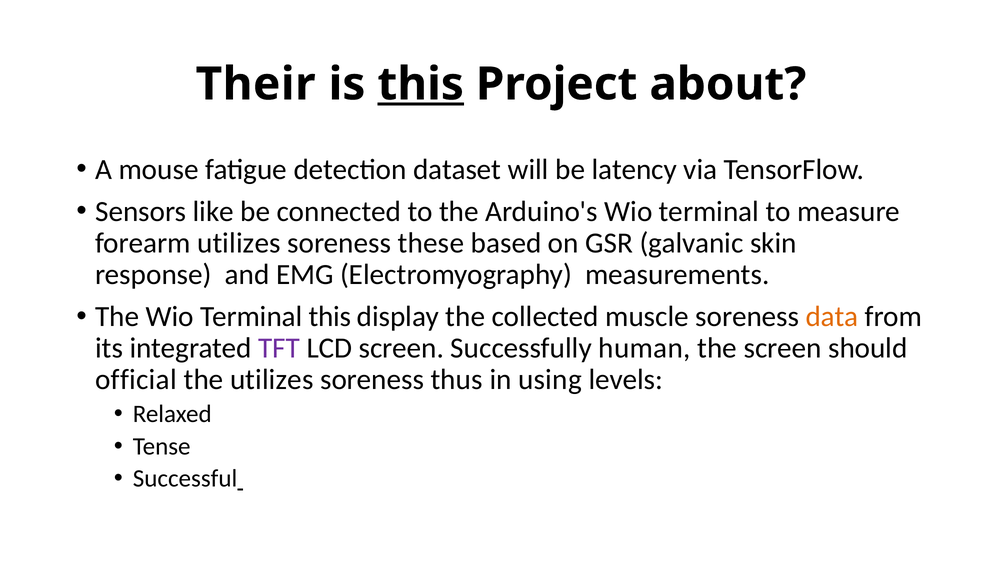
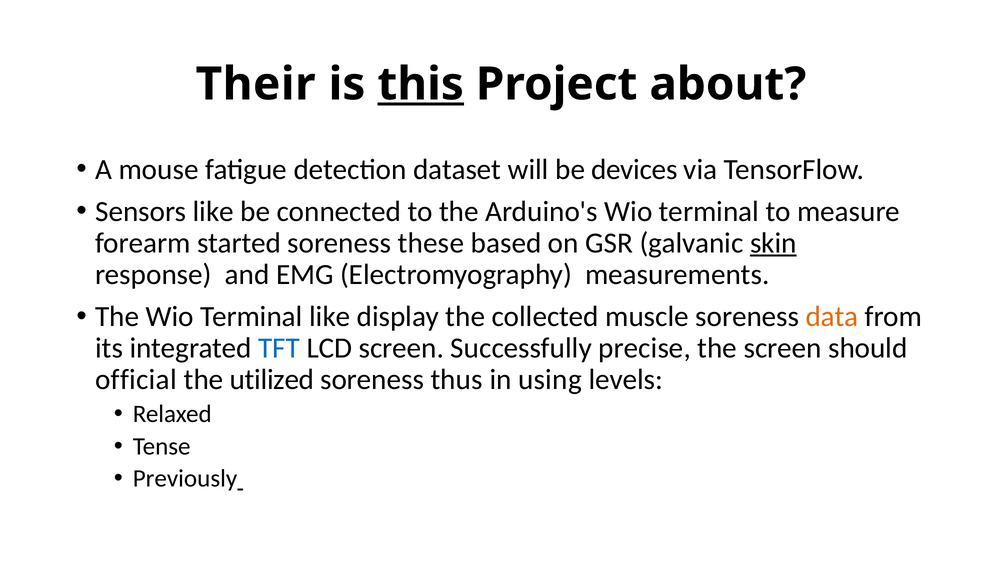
latency: latency -> devices (634, 169)
forearm utilizes: utilizes -> started (239, 243)
skin underline: none -> present (773, 243)
Terminal this: this -> like (330, 316)
TFT colour: purple -> blue (279, 348)
human: human -> precise (645, 348)
the utilizes: utilizes -> utilized (272, 379)
Successful: Successful -> Previously (185, 478)
